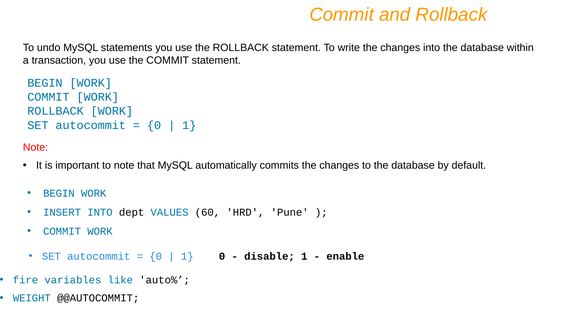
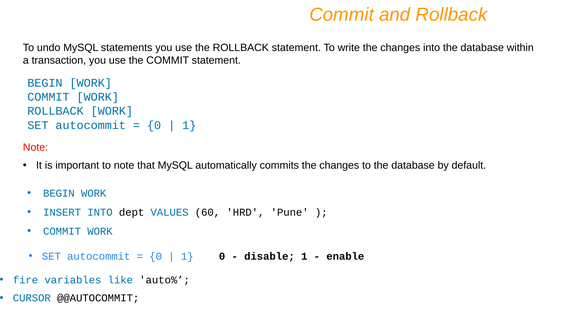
WEIGHT: WEIGHT -> CURSOR (32, 298)
